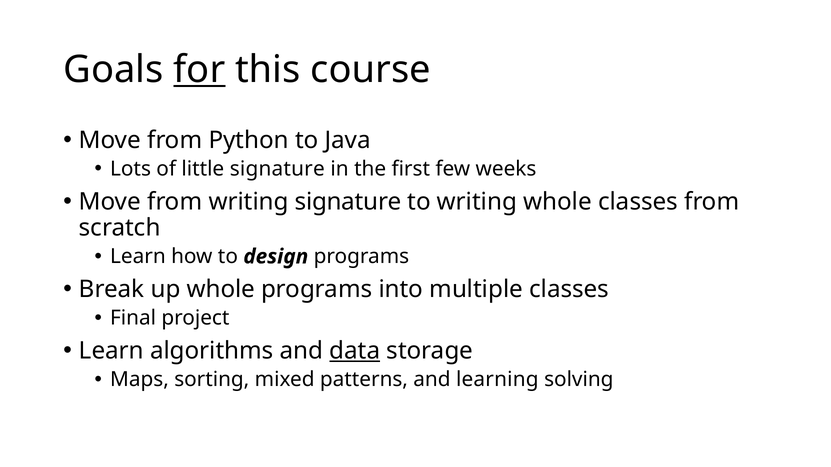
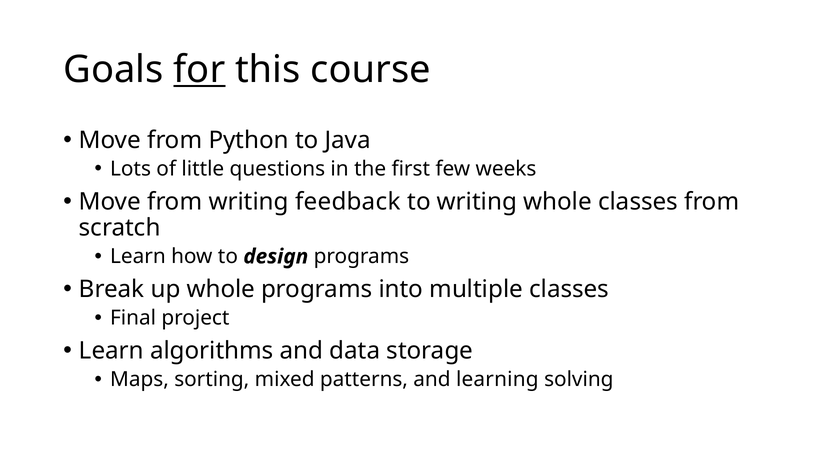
little signature: signature -> questions (277, 169)
writing signature: signature -> feedback (348, 202)
data underline: present -> none (355, 351)
